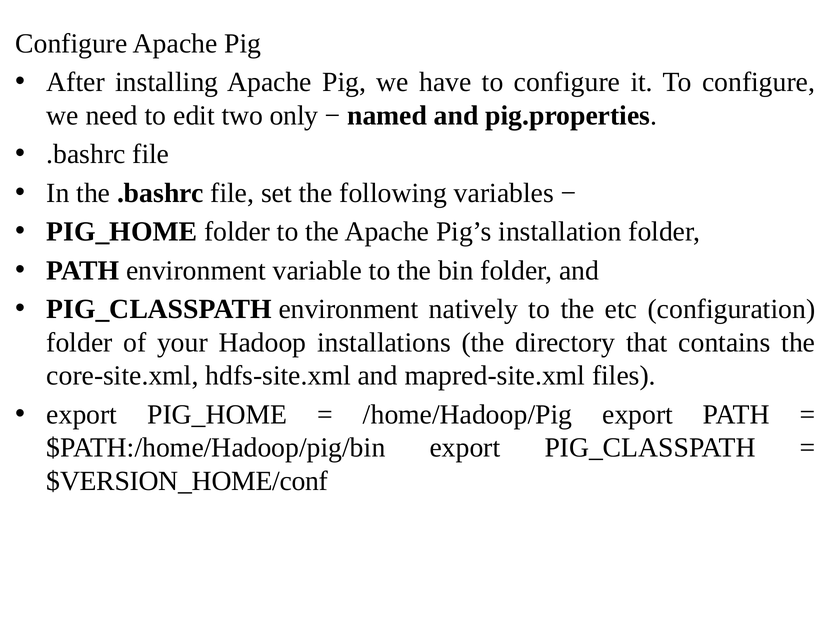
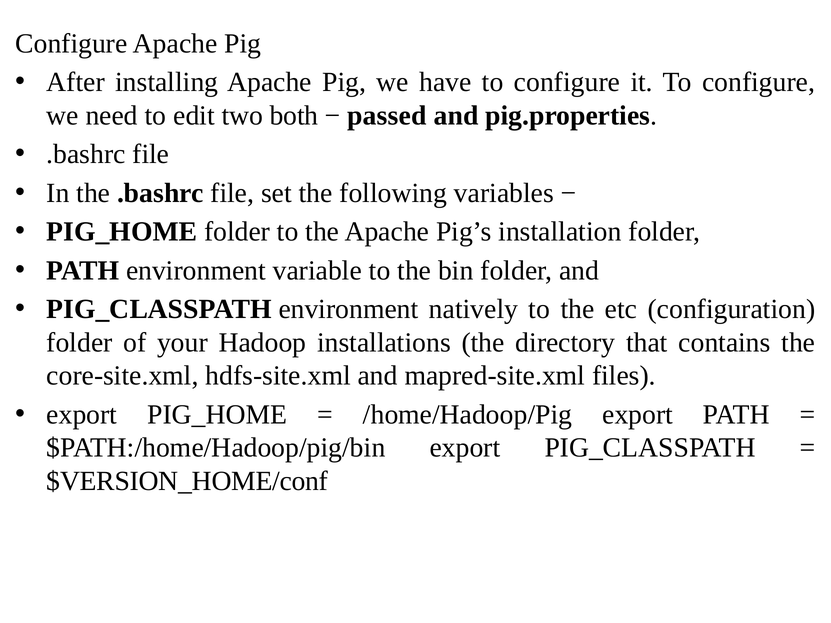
only: only -> both (294, 116)
named: named -> passed (387, 116)
